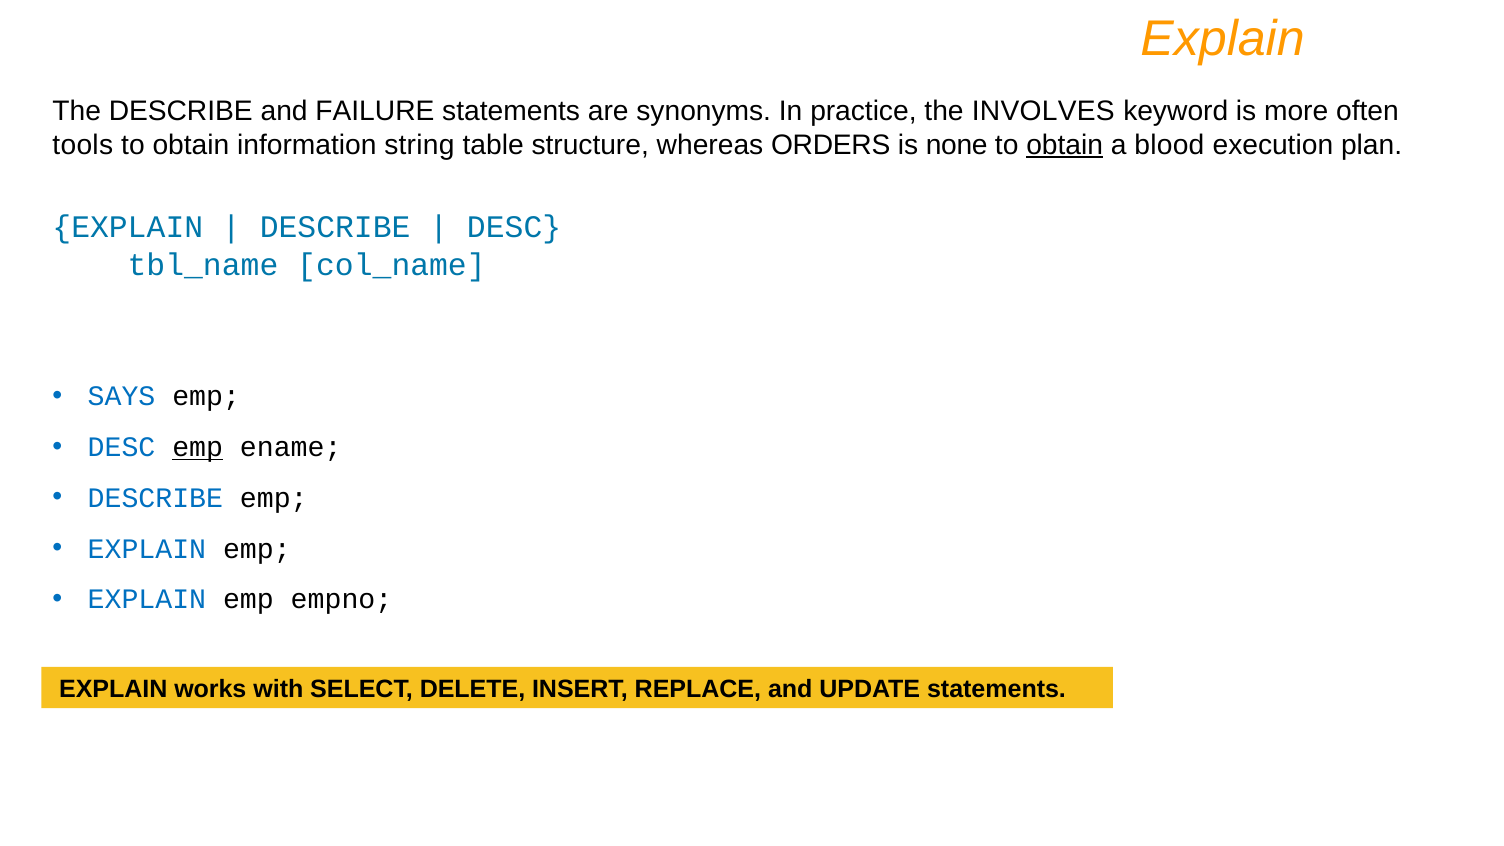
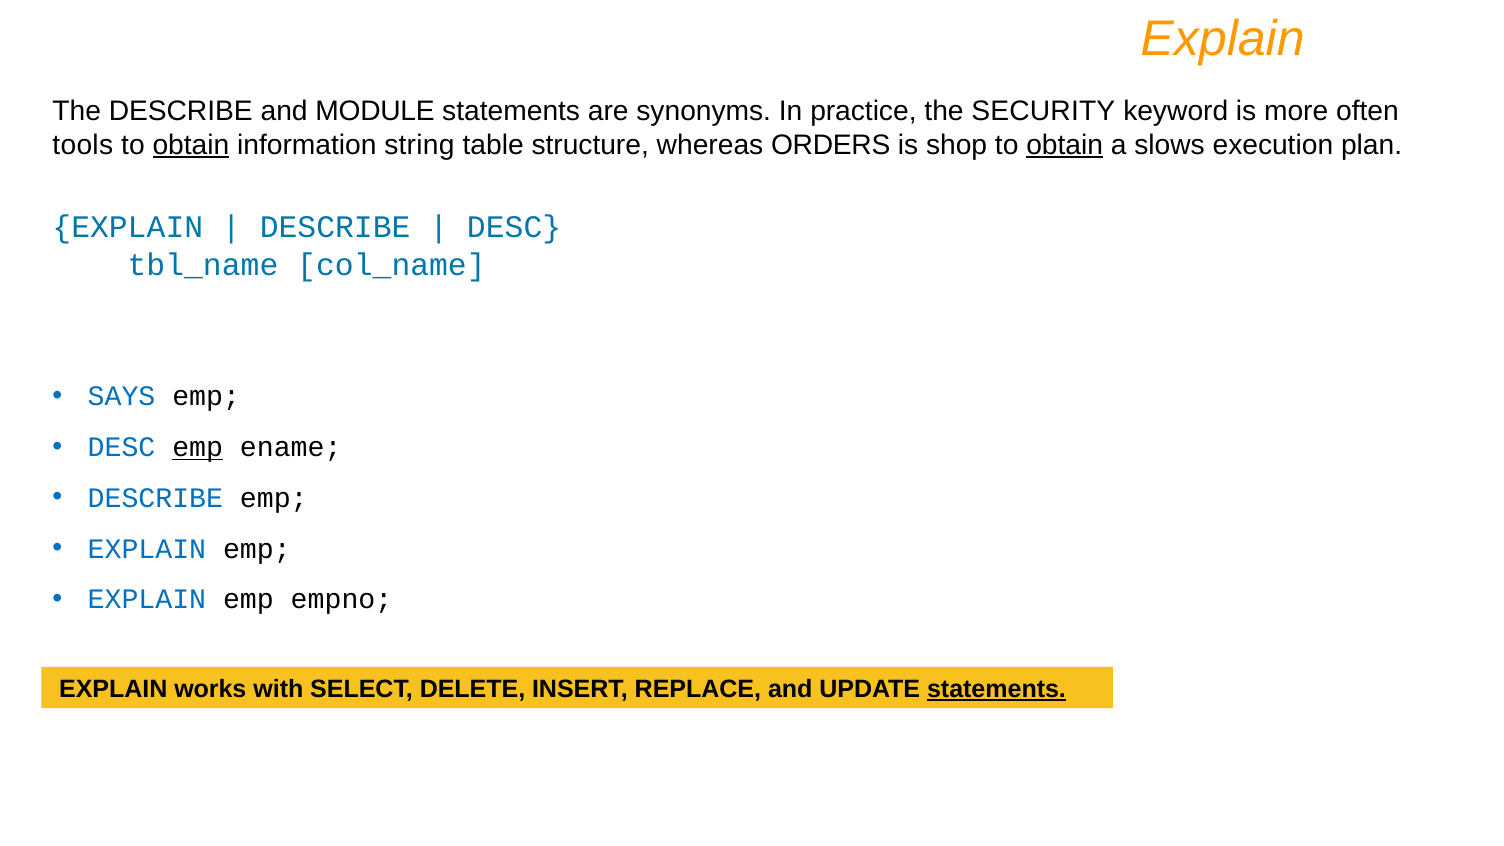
FAILURE: FAILURE -> MODULE (375, 111)
INVOLVES: INVOLVES -> SECURITY (1043, 111)
obtain underline: none -> present (191, 145)
none: none -> shop (957, 145)
blood: blood -> slows (1170, 145)
statements underline: none -> present (996, 689)
